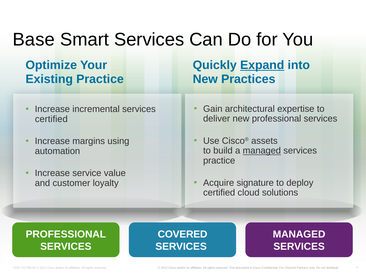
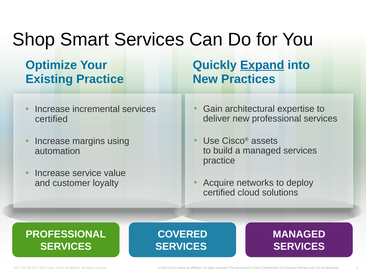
Base: Base -> Shop (34, 39)
managed underline: present -> none (262, 150)
signature: signature -> networks (255, 182)
